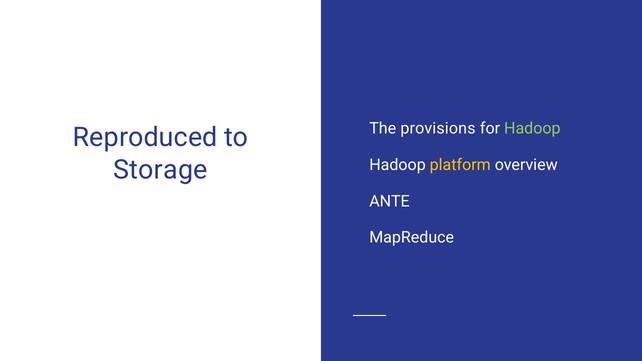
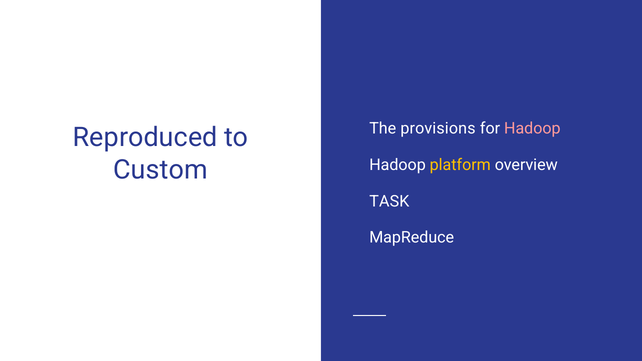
Hadoop colour: light green -> pink (532, 129)
Storage: Storage -> Custom (161, 170)
ANTE: ANTE -> TASK (389, 201)
